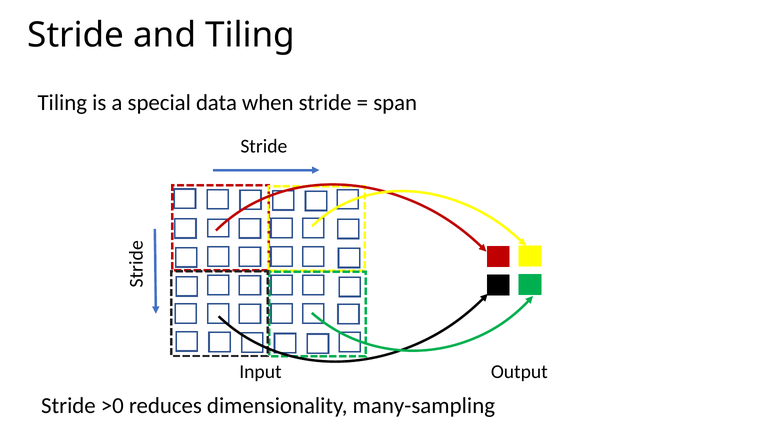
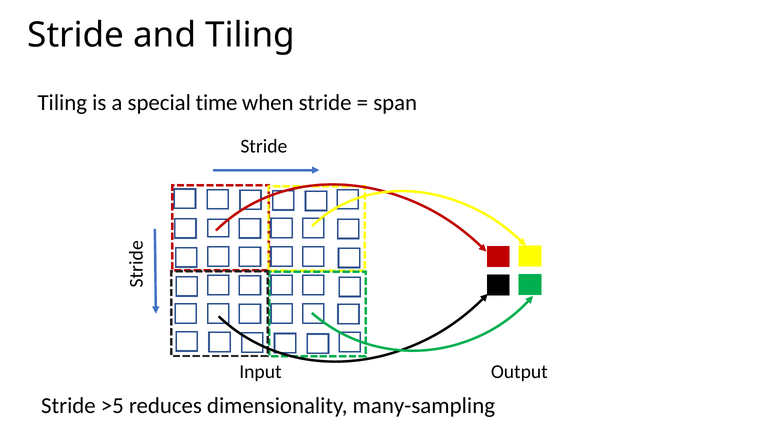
data: data -> time (217, 103)
>0: >0 -> >5 (112, 405)
